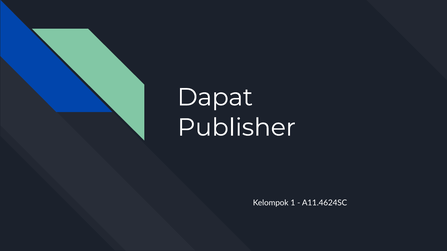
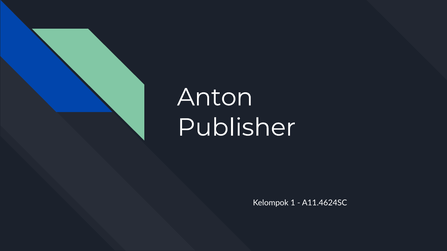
Dapat: Dapat -> Anton (215, 97)
